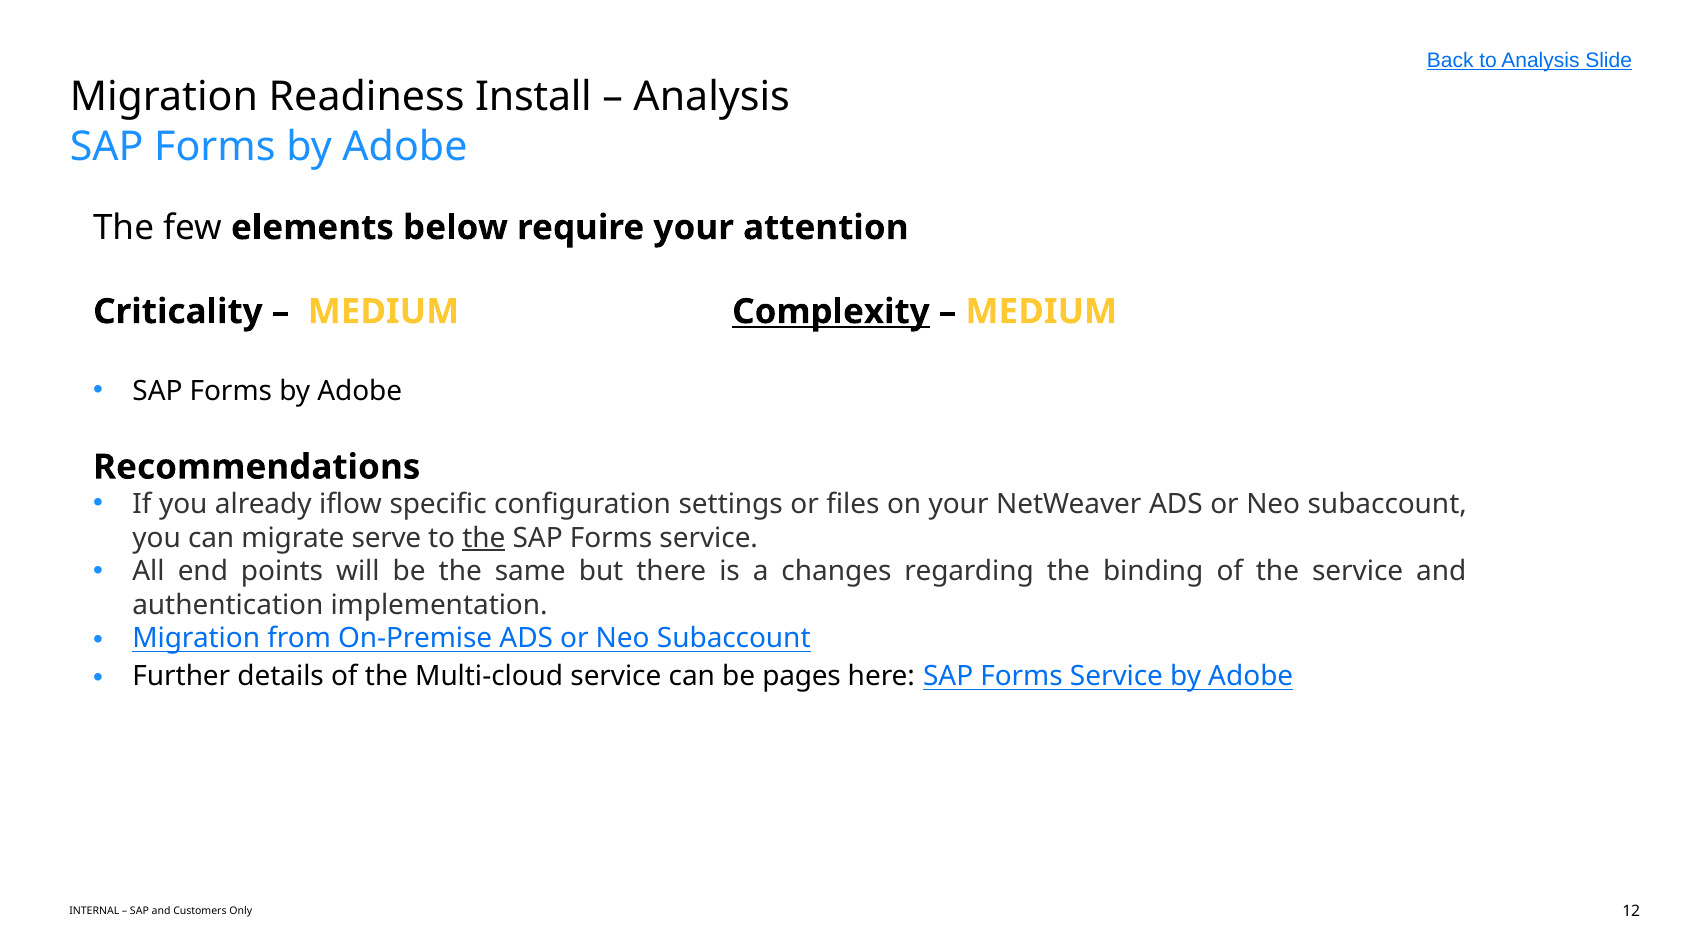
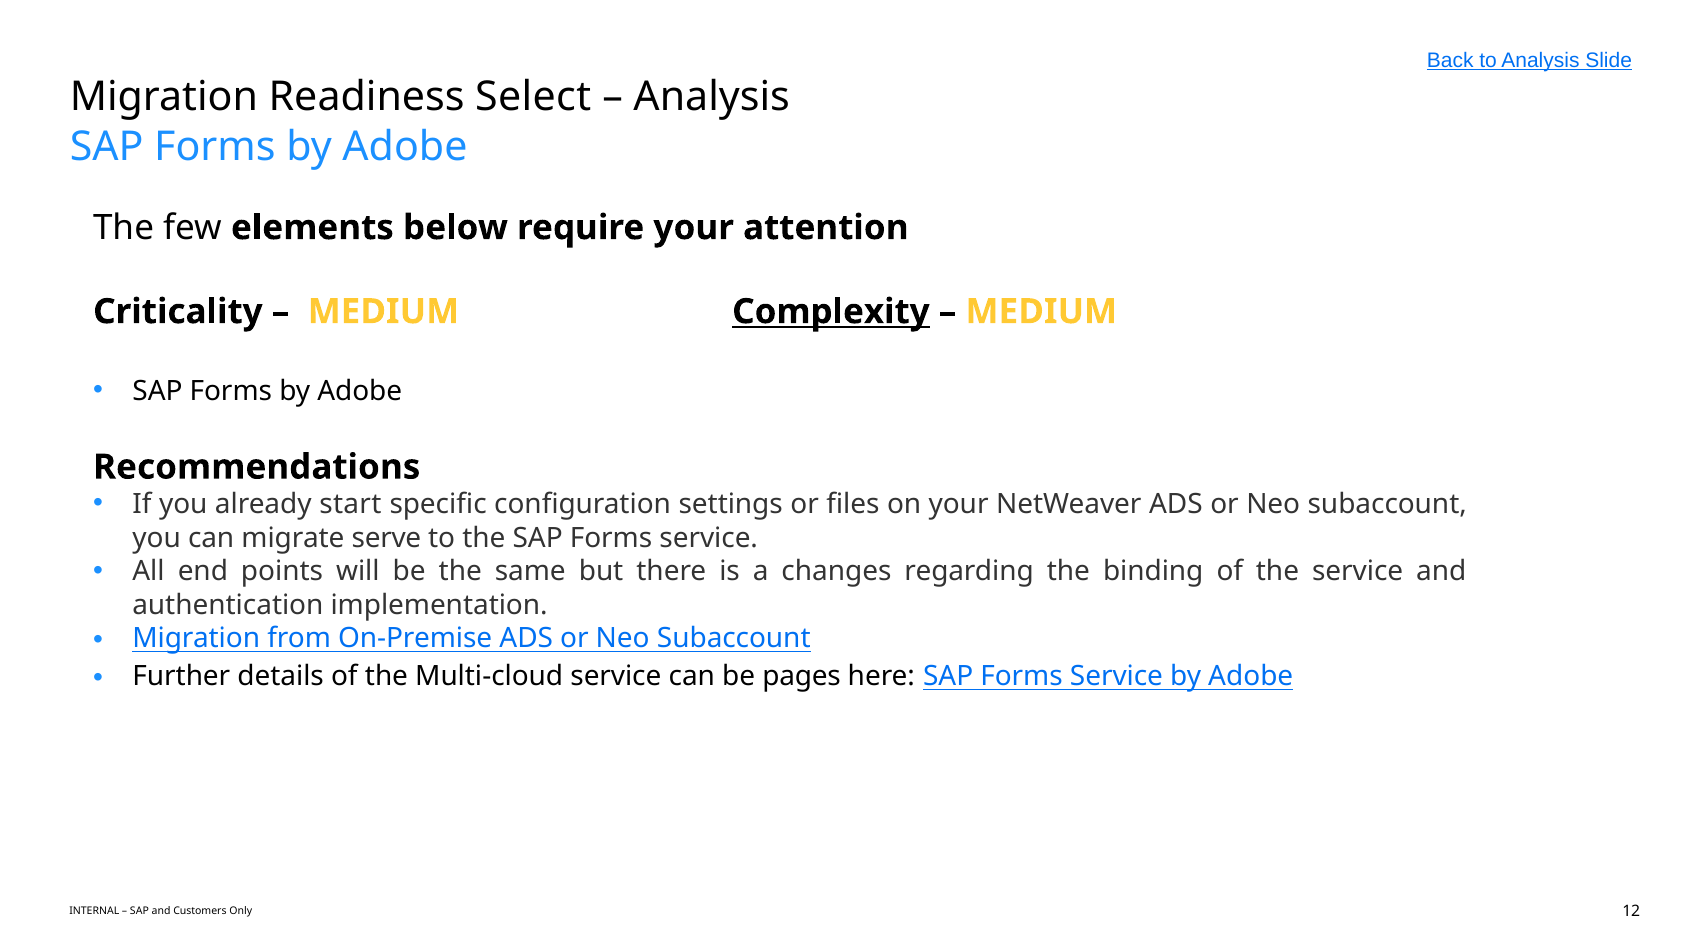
Install: Install -> Select (533, 97)
iflow: iflow -> start (350, 505)
the underline: present -> none (484, 538)
